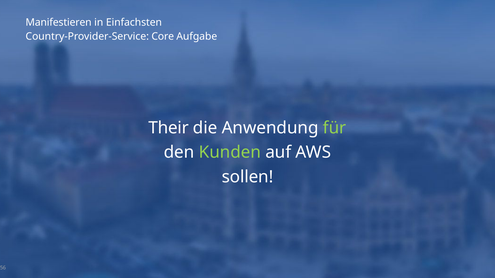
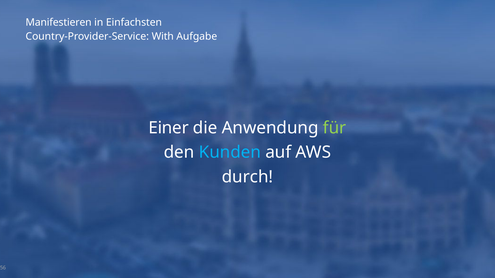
Core: Core -> With (163, 37)
Their: Their -> Einer (169, 128)
Kunden colour: light green -> light blue (230, 153)
sollen: sollen -> durch (247, 177)
